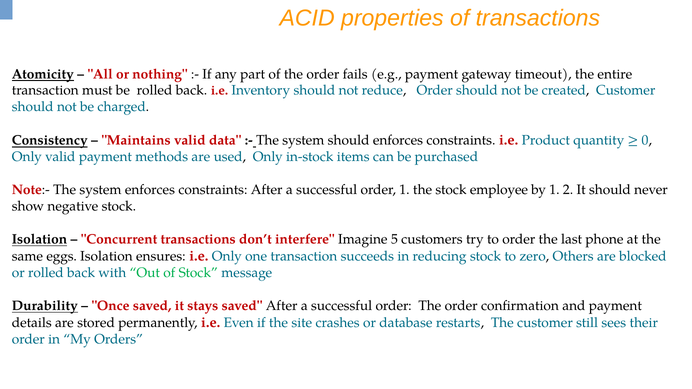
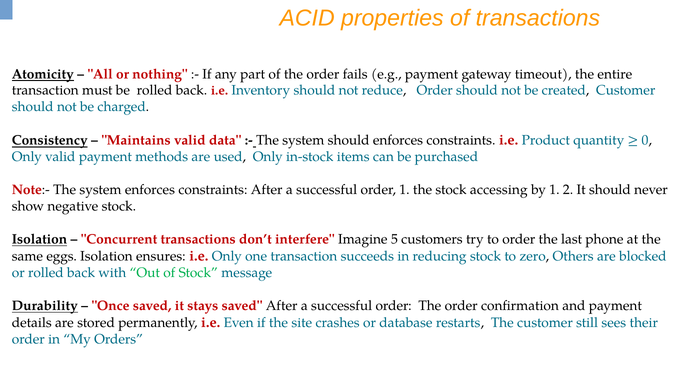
employee: employee -> accessing (499, 190)
